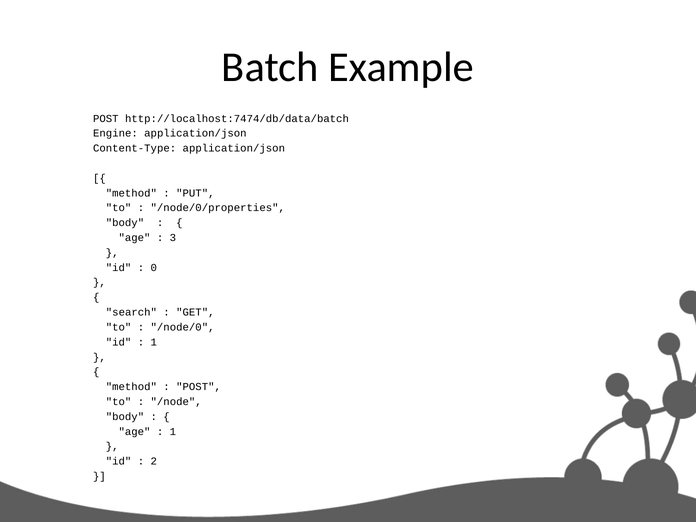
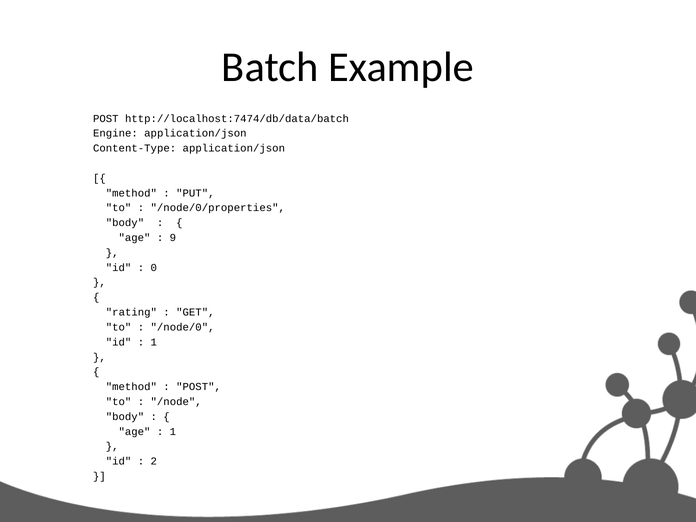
3: 3 -> 9 (173, 238)
search: search -> rating (131, 312)
